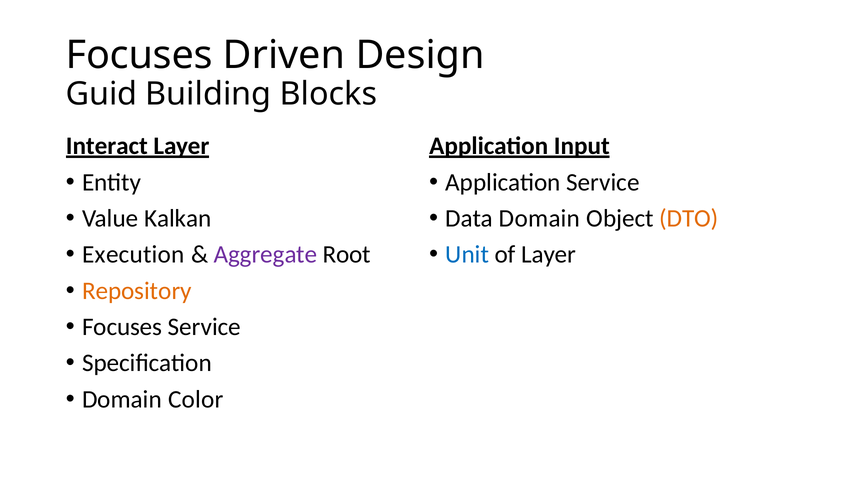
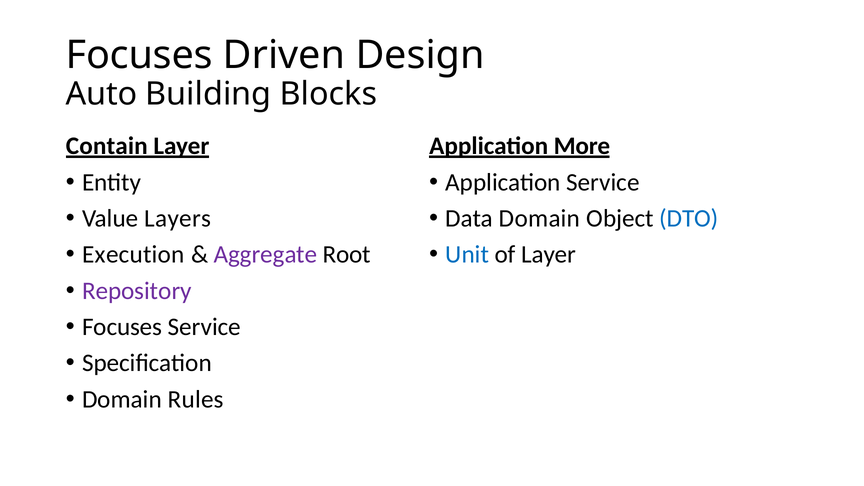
Guid: Guid -> Auto (102, 94)
Interact: Interact -> Contain (107, 146)
Input: Input -> More (582, 146)
Kalkan: Kalkan -> Layers (178, 218)
DTO colour: orange -> blue (689, 218)
Repository colour: orange -> purple (137, 291)
Color: Color -> Rules (196, 399)
